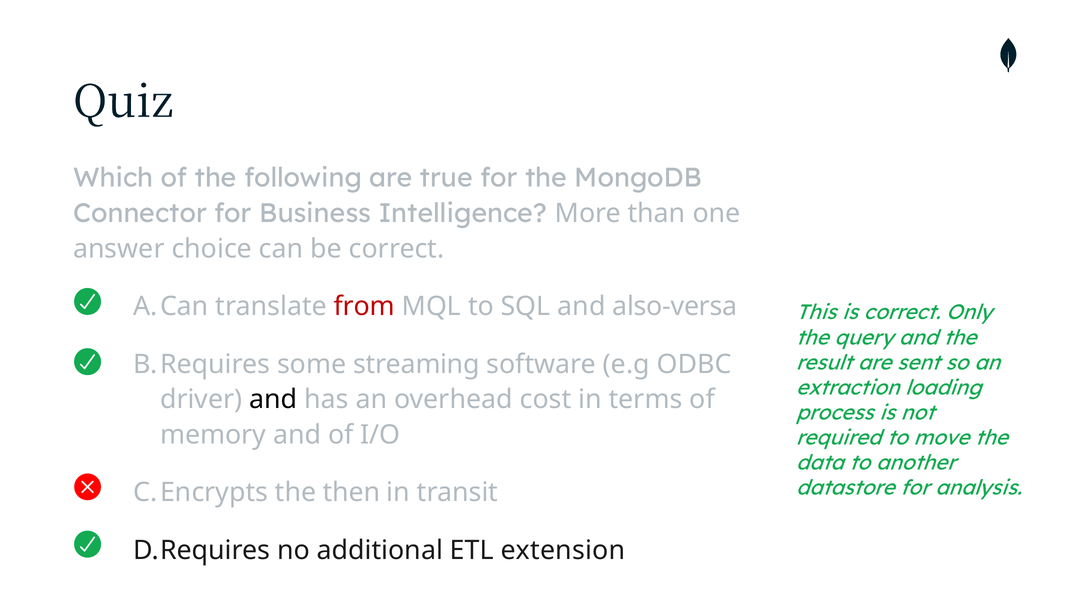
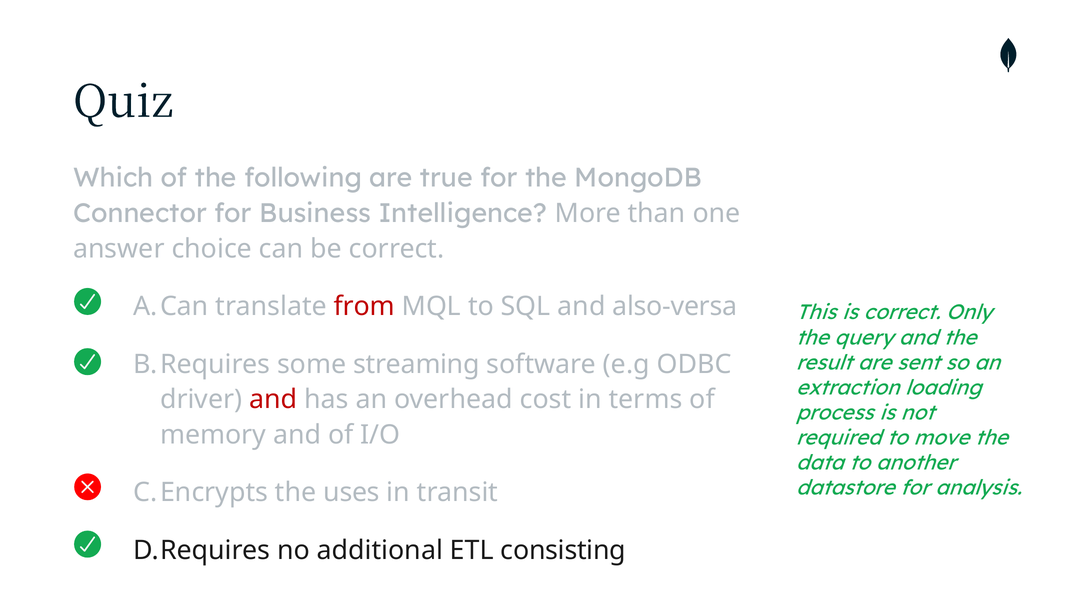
and colour: black -> red (273, 400)
then: then -> uses (352, 493)
extension: extension -> consisting (563, 550)
